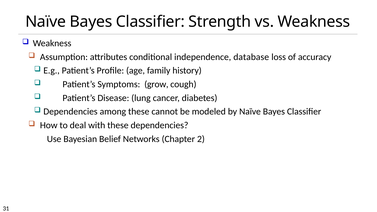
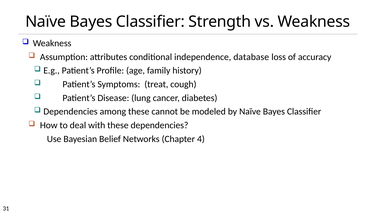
grow: grow -> treat (156, 84)
2: 2 -> 4 (201, 139)
